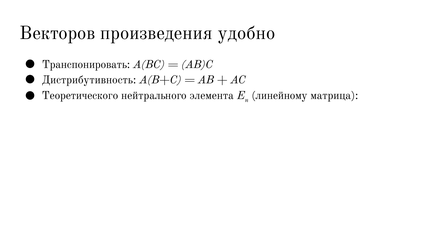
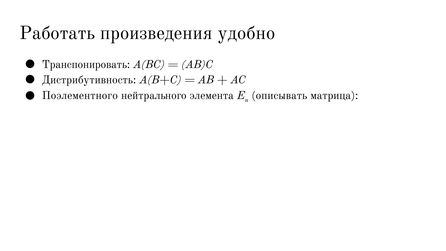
Векторов: Векторов -> Работать (57, 33)
Теоретического: Теоретического -> Поэлементного (80, 96)
линейному: линейному -> описывать (279, 96)
